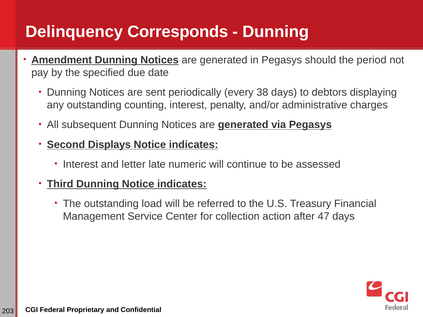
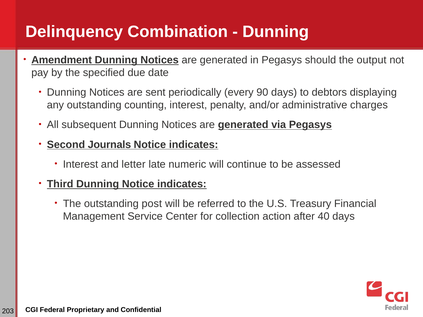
Corresponds: Corresponds -> Combination (178, 32)
period: period -> output (372, 60)
38: 38 -> 90 (262, 92)
Displays: Displays -> Journals (109, 145)
load: load -> post (152, 204)
47: 47 -> 40 (324, 217)
